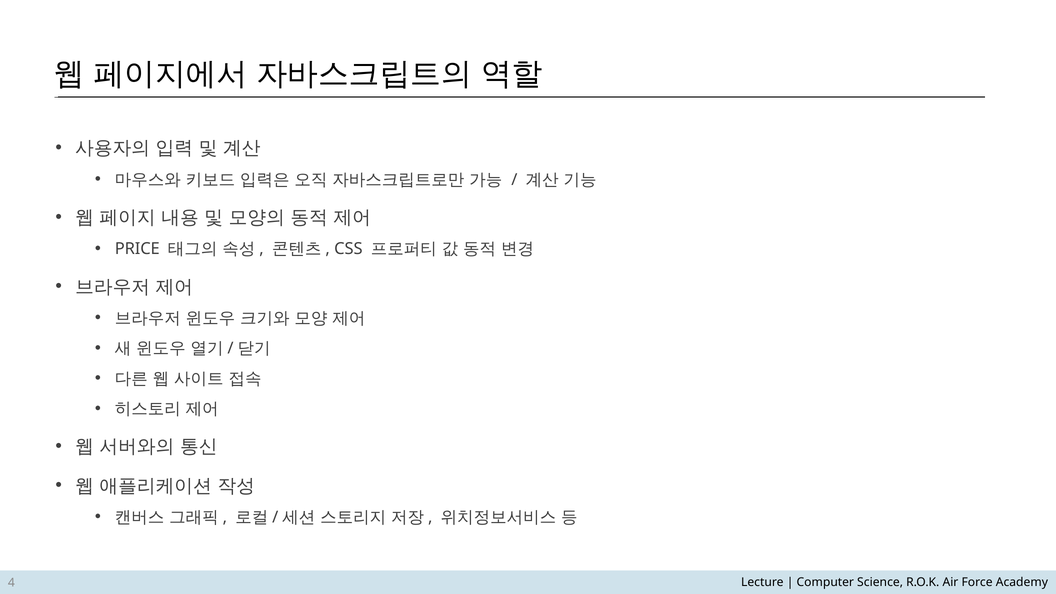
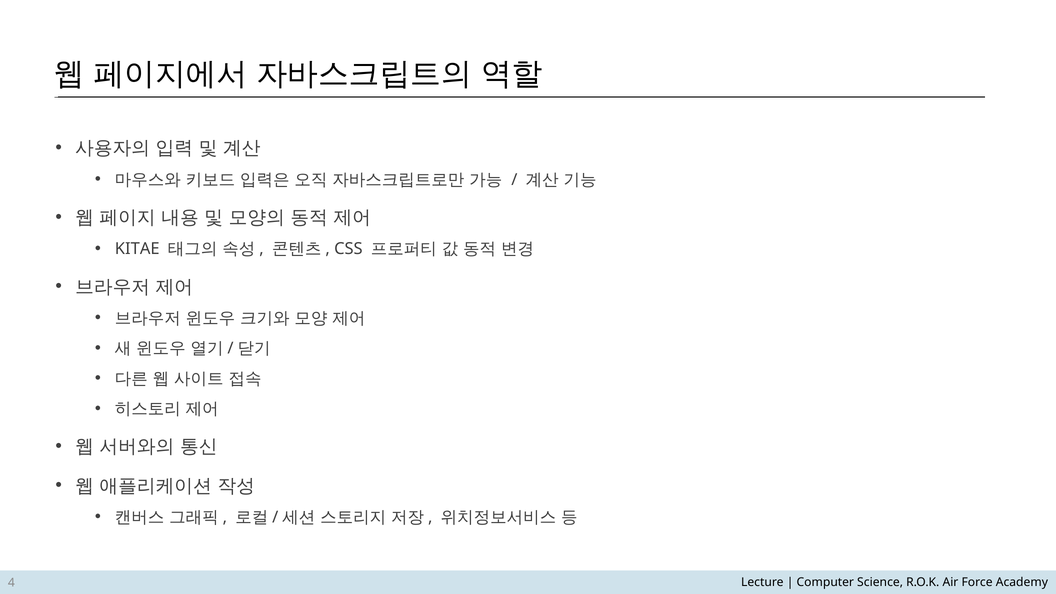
PRICE: PRICE -> KITAE (137, 249)
